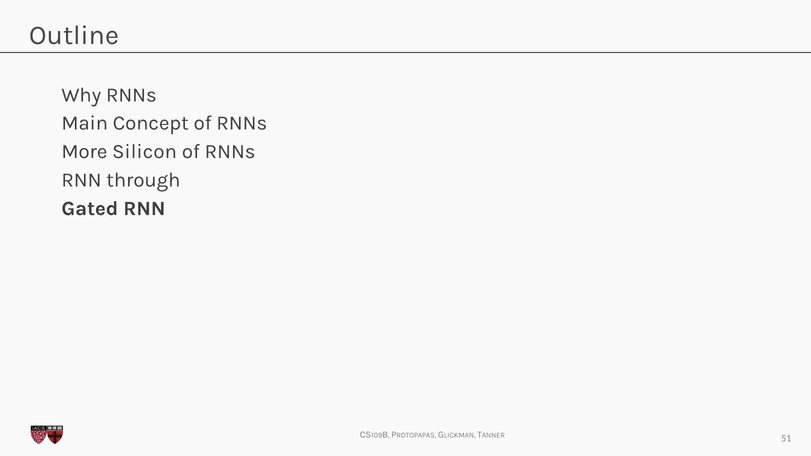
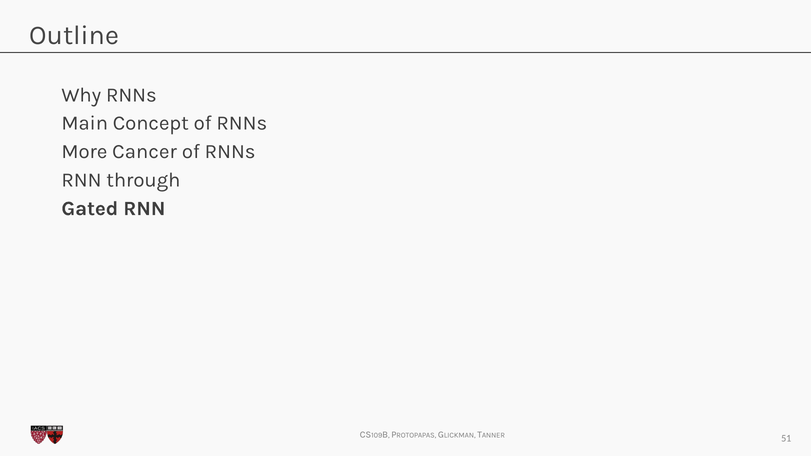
Silicon: Silicon -> Cancer (145, 152)
